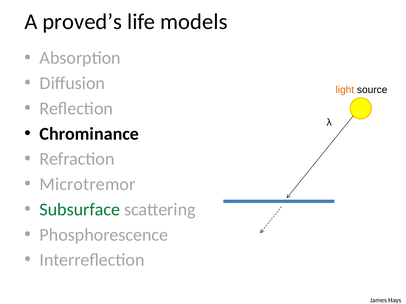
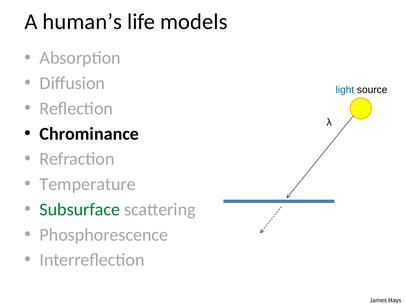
proved’s: proved’s -> human’s (82, 22)
light colour: orange -> blue (345, 90)
Microtremor: Microtremor -> Temperature (88, 185)
